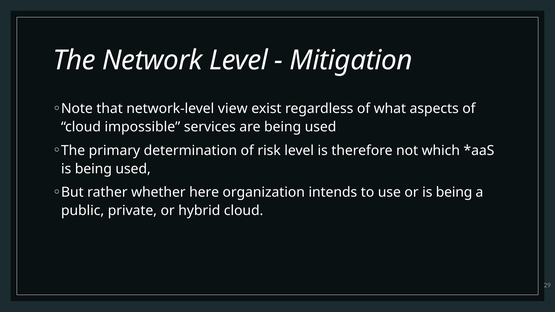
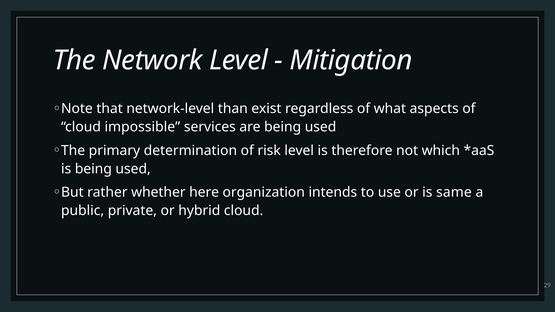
view: view -> than (233, 109)
or is being: being -> same (454, 192)
